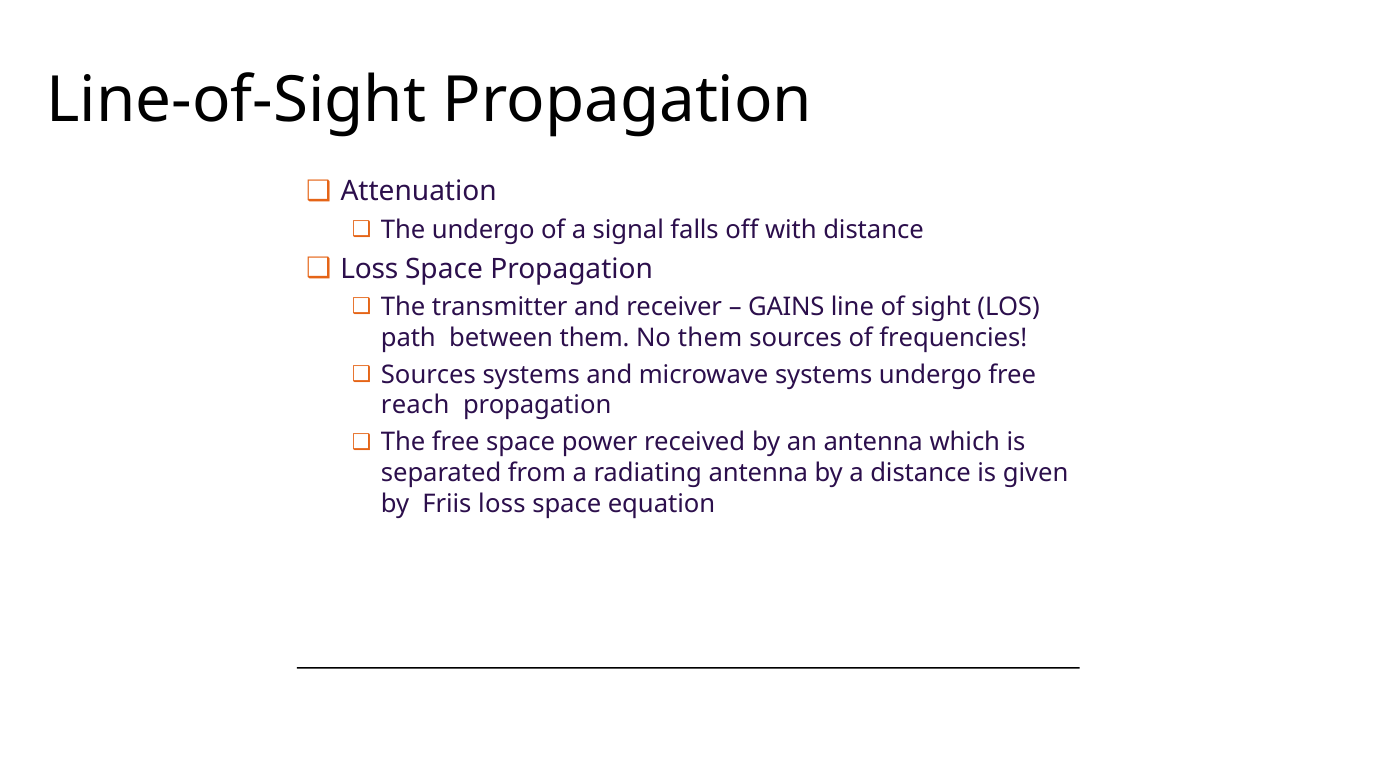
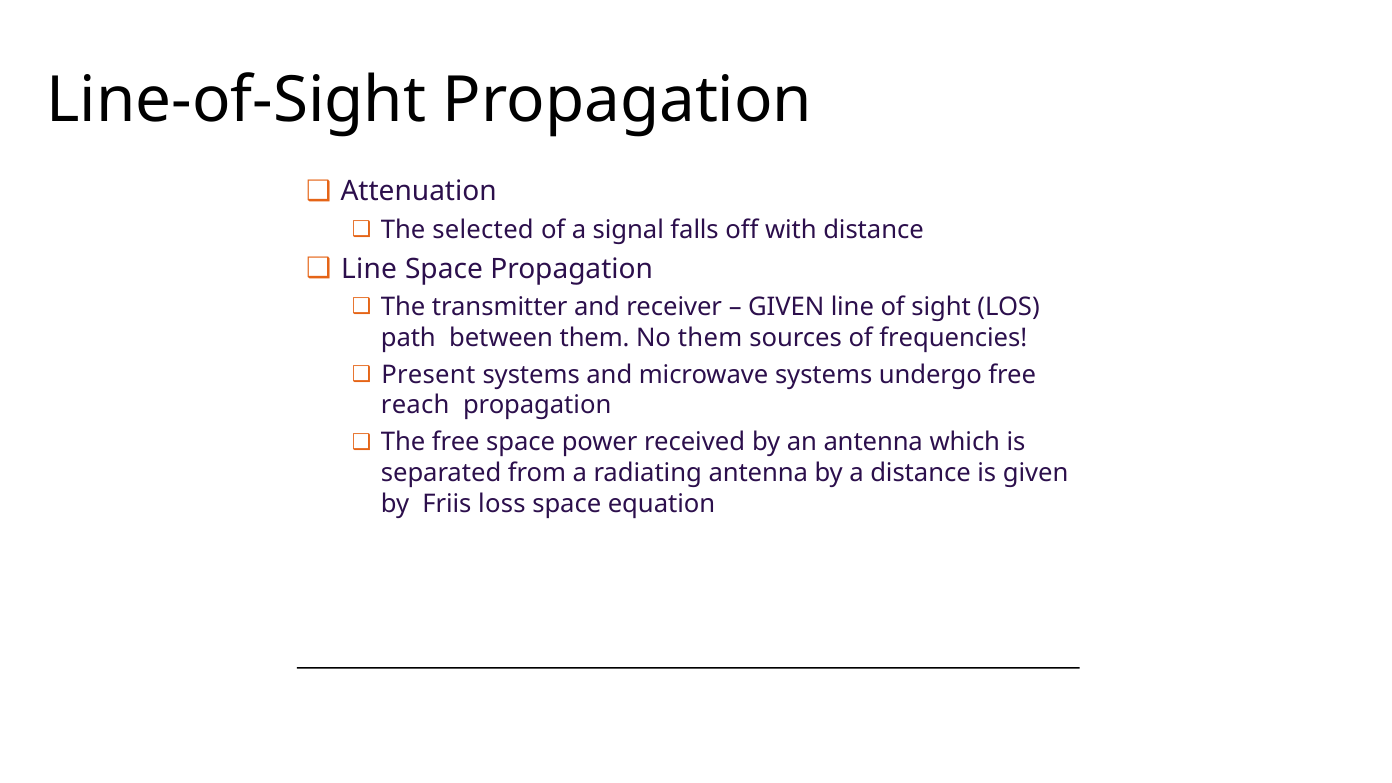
The undergo: undergo -> selected (483, 230)
Loss: Loss -> Line (369, 269)
GAINS: GAINS -> GIVEN (786, 307)
Sources: Sources -> Present (428, 375)
